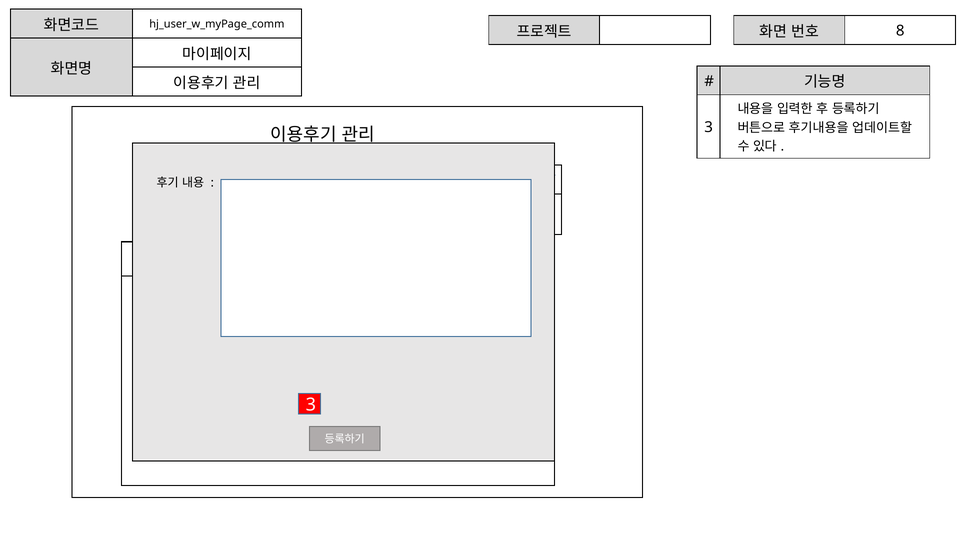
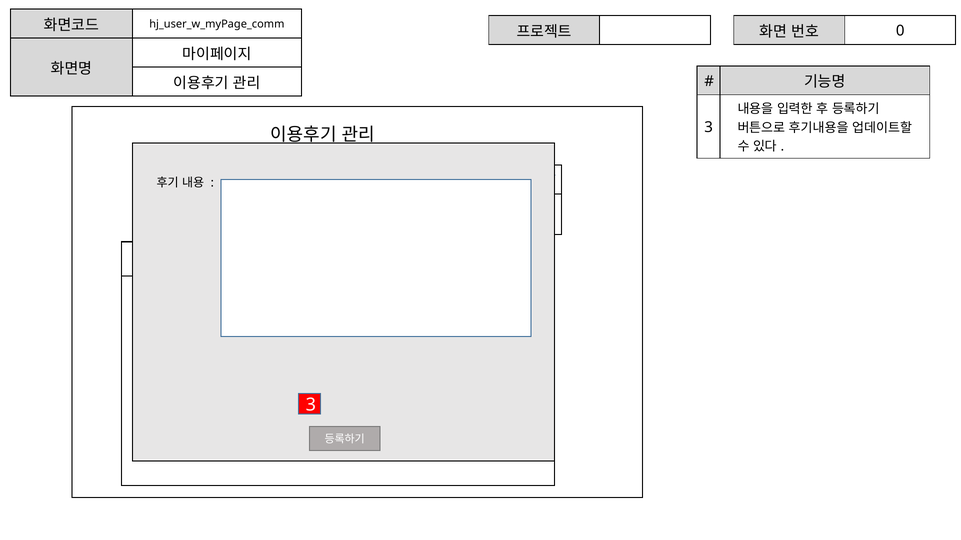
8: 8 -> 0 (900, 31)
